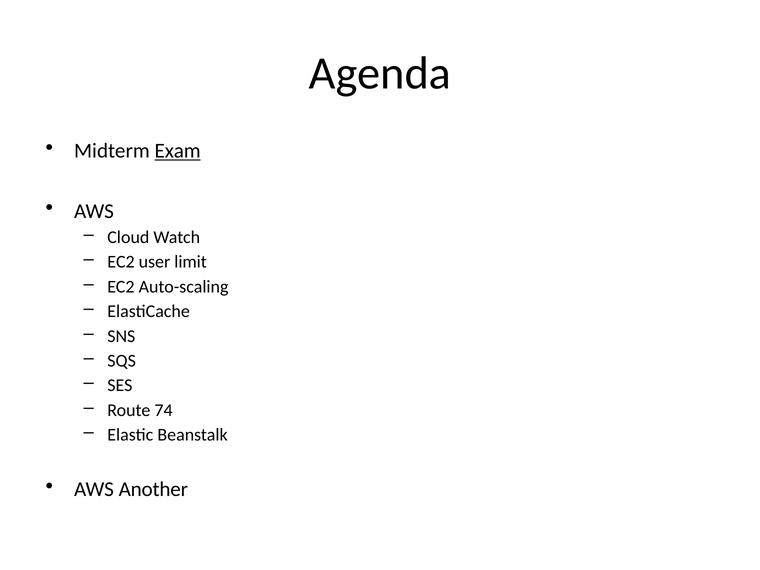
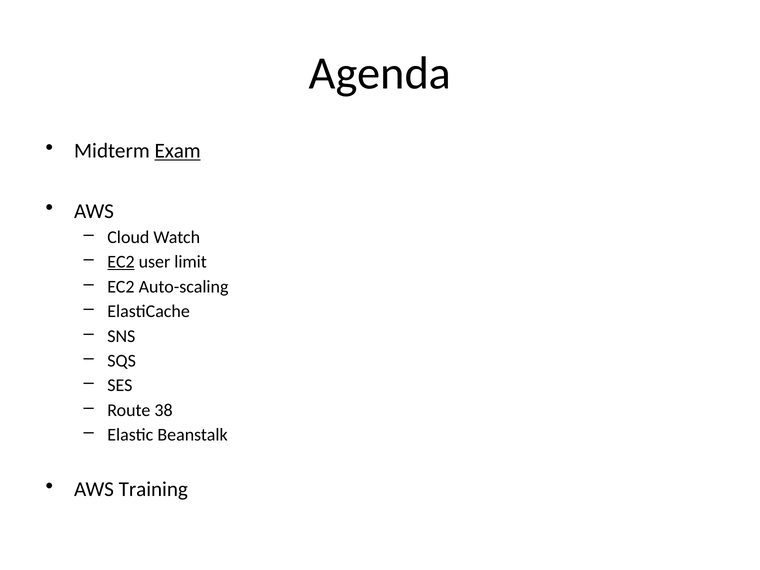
EC2 underline: none -> present (121, 262)
74: 74 -> 38 (164, 410)
Another: Another -> Training (153, 489)
